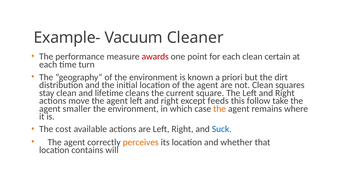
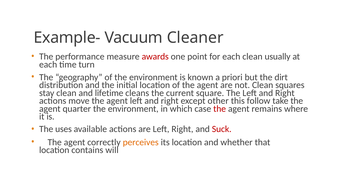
certain: certain -> usually (278, 57)
feeds: feeds -> other (218, 101)
smaller: smaller -> quarter (77, 109)
the colour: orange -> red (220, 109)
cost: cost -> uses (64, 129)
Suck colour: blue -> red (222, 129)
